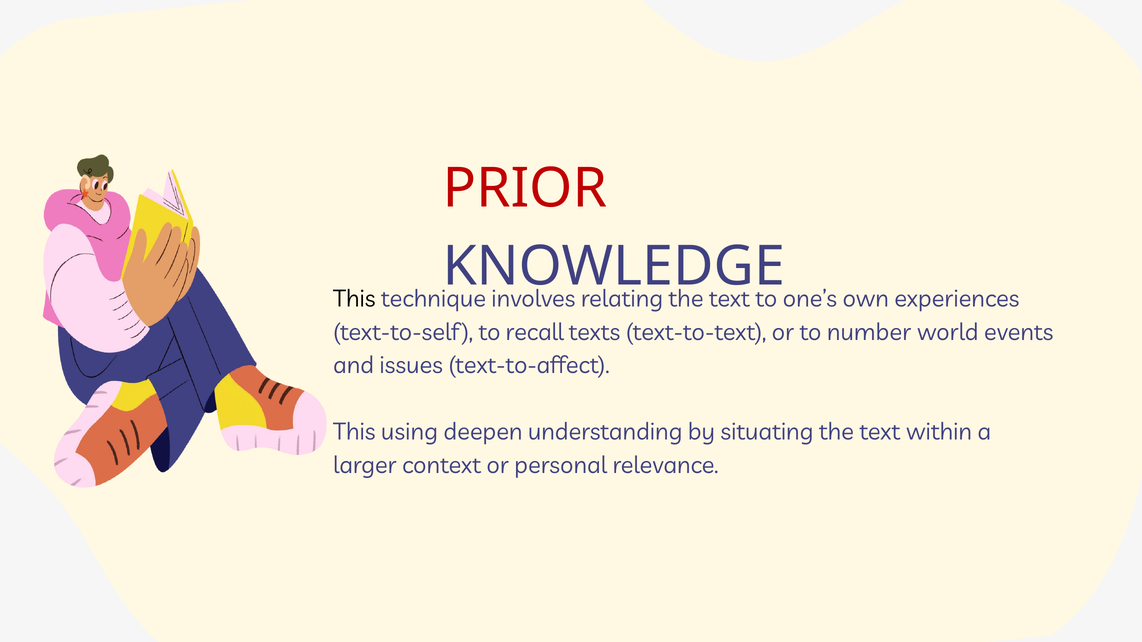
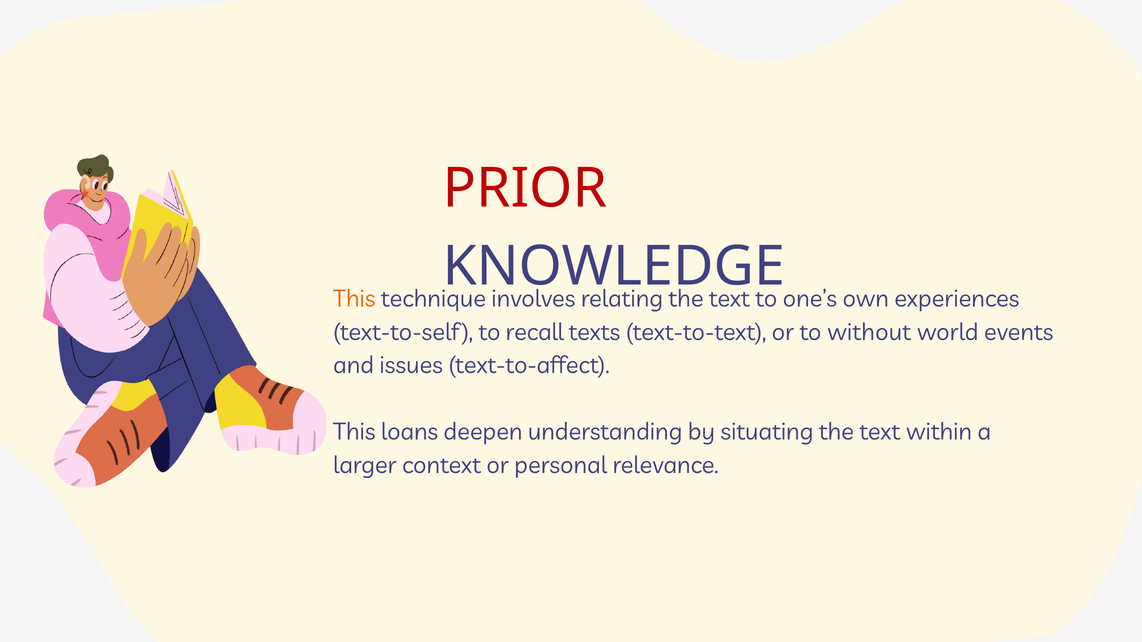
This colour: black -> orange (354, 299)
number: number -> without (869, 332)
using: using -> loans (410, 432)
